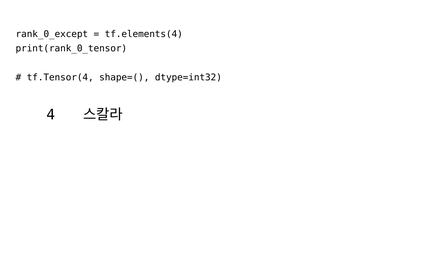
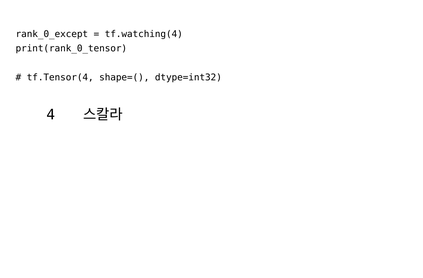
tf.elements(4: tf.elements(4 -> tf.watching(4 (144, 34)
